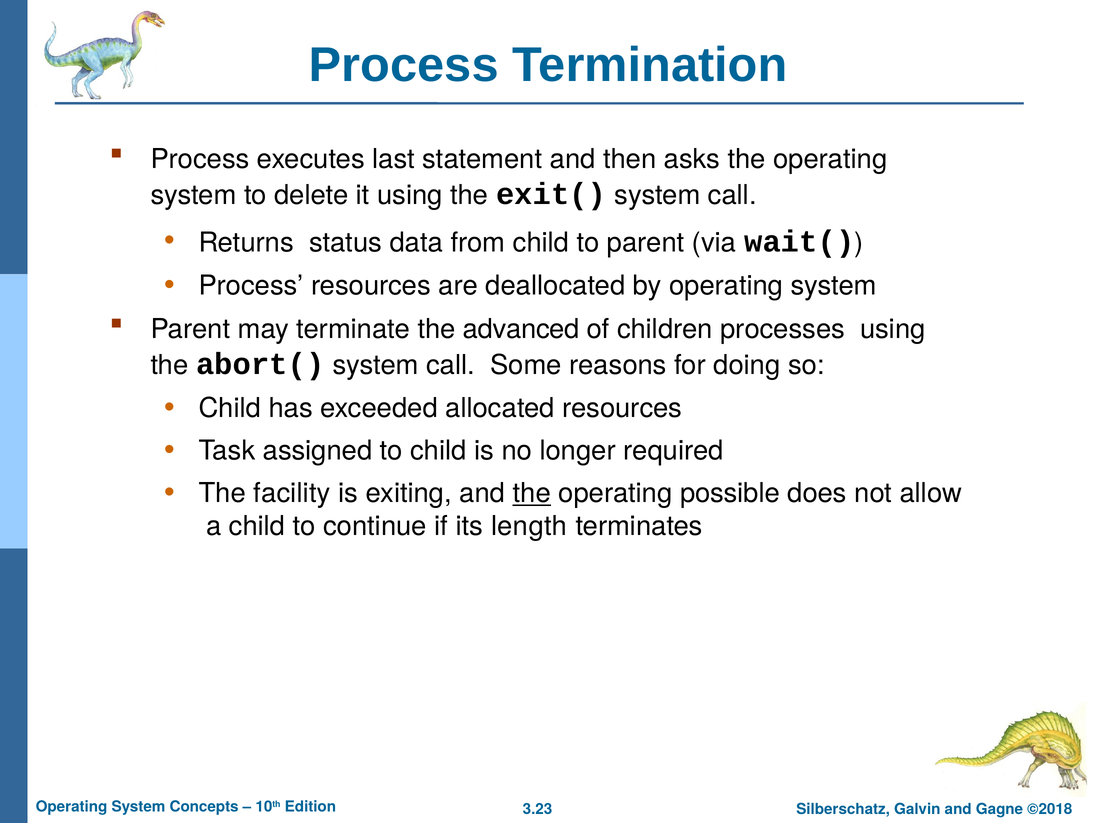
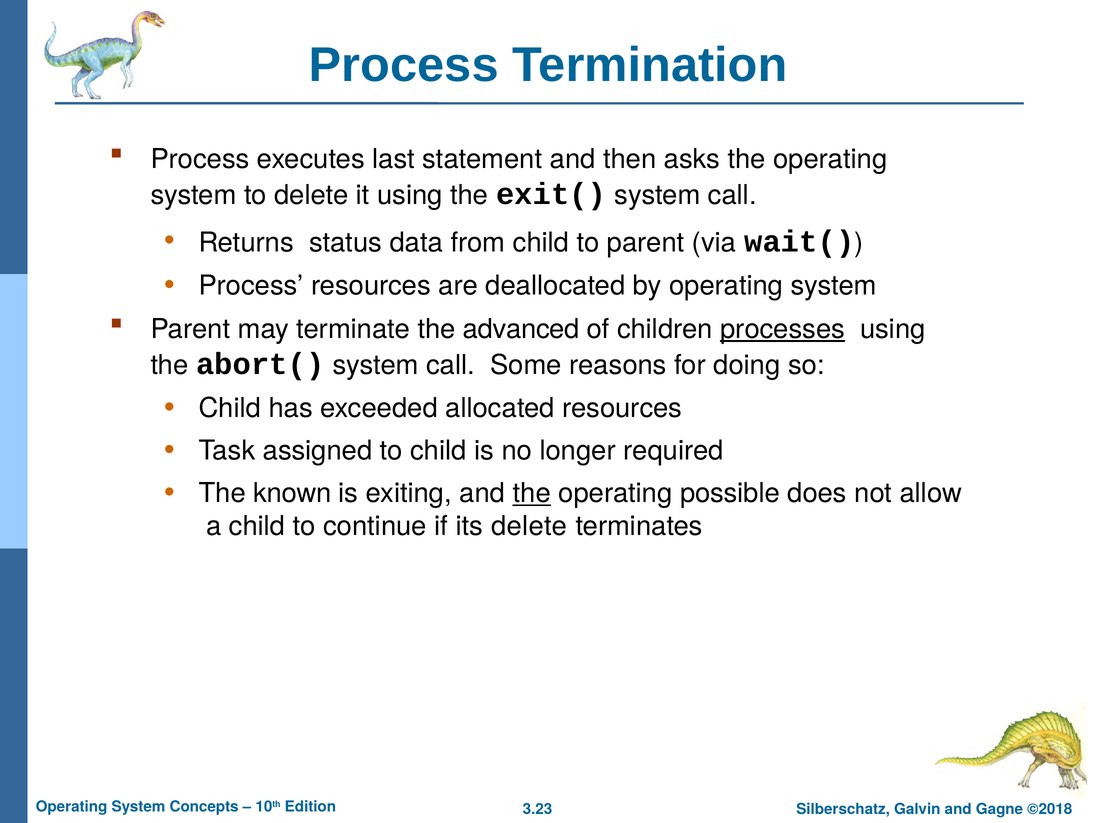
processes underline: none -> present (783, 329)
facility: facility -> known (292, 493)
its length: length -> delete (529, 526)
